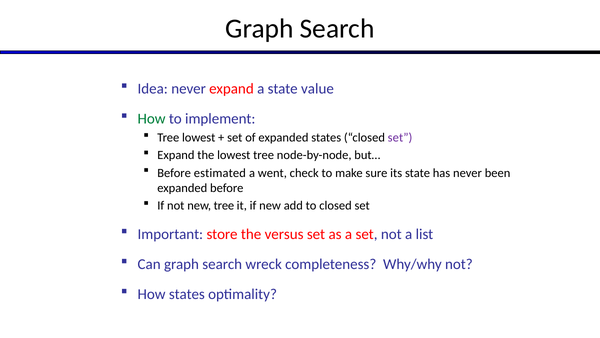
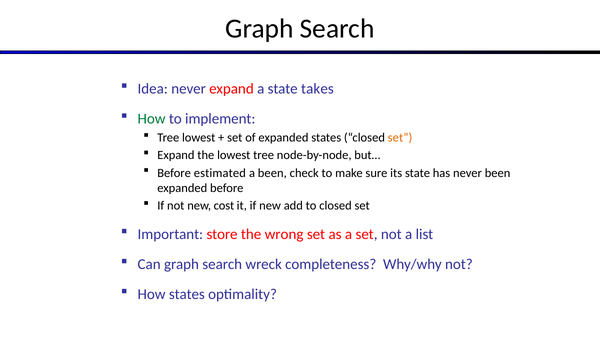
value: value -> takes (317, 89)
set colour: purple -> orange (400, 138)
a went: went -> been (272, 173)
new tree: tree -> cost (224, 205)
versus: versus -> wrong (284, 234)
